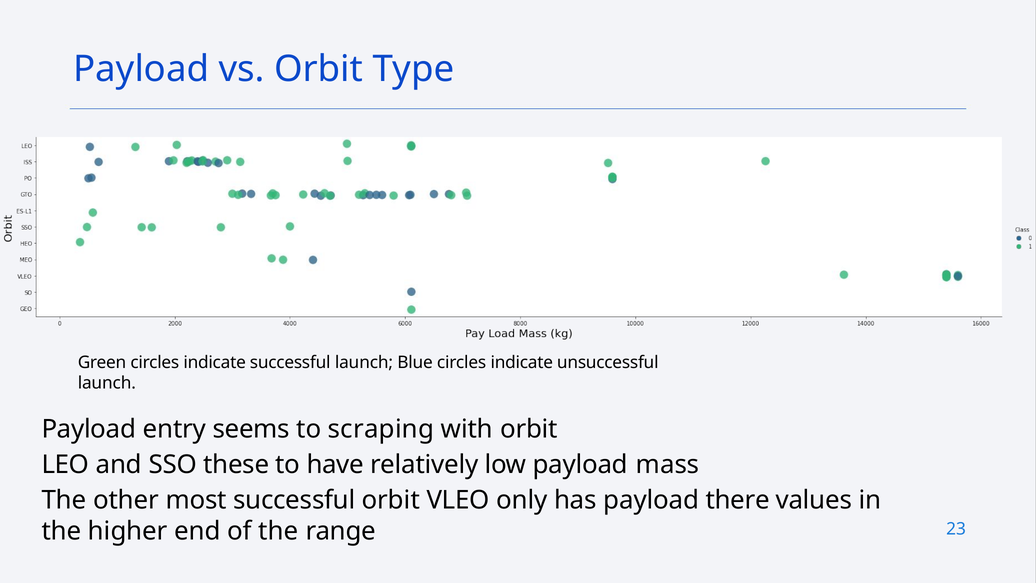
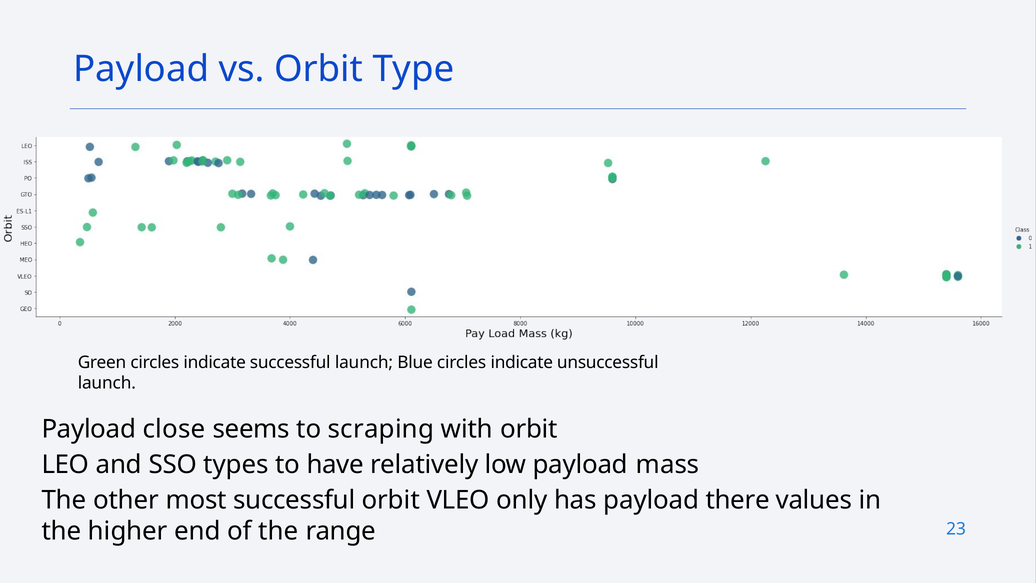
entry: entry -> close (174, 429)
these: these -> types (236, 464)
